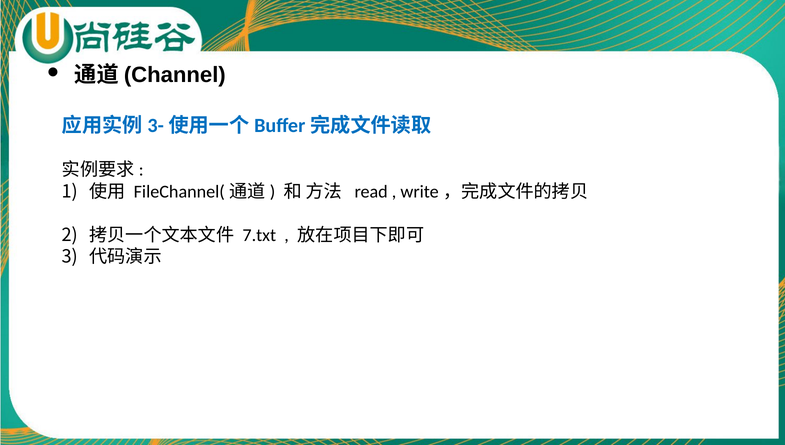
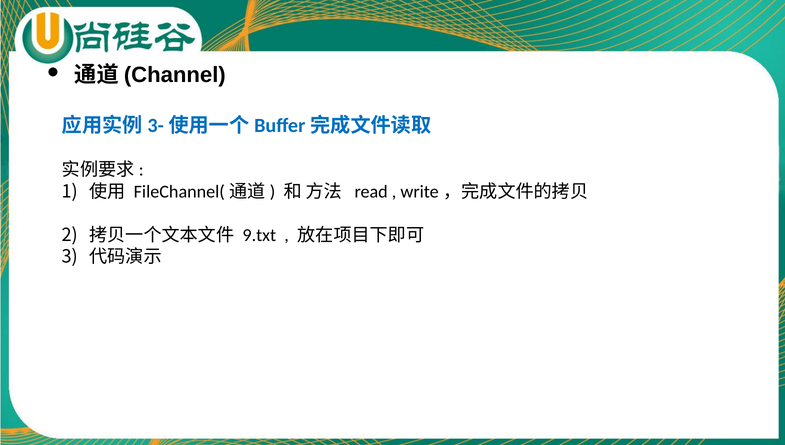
7.txt: 7.txt -> 9.txt (259, 235)
